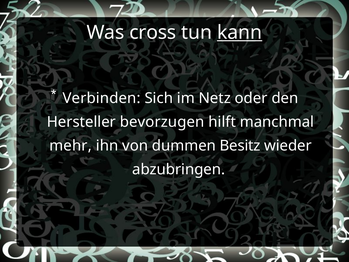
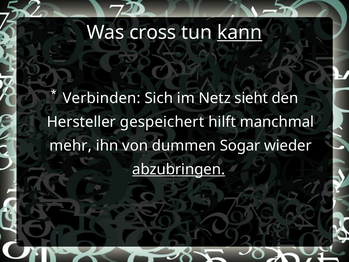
oder: oder -> sieht (251, 98)
bevorzugen: bevorzugen -> gespeichert (162, 122)
Besitz: Besitz -> Sogar (240, 146)
abzubringen underline: none -> present (179, 169)
